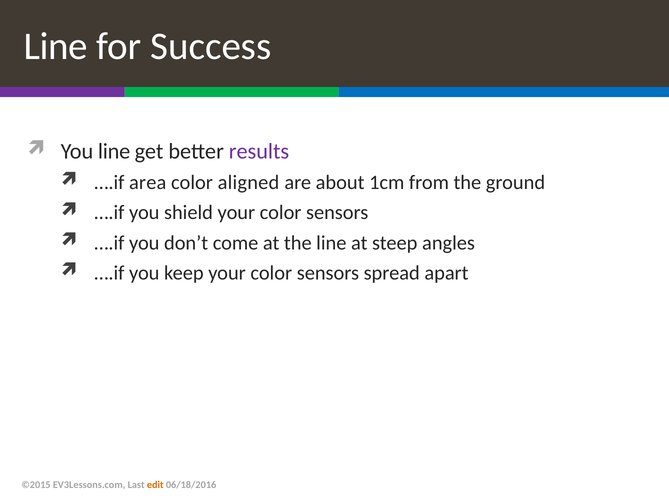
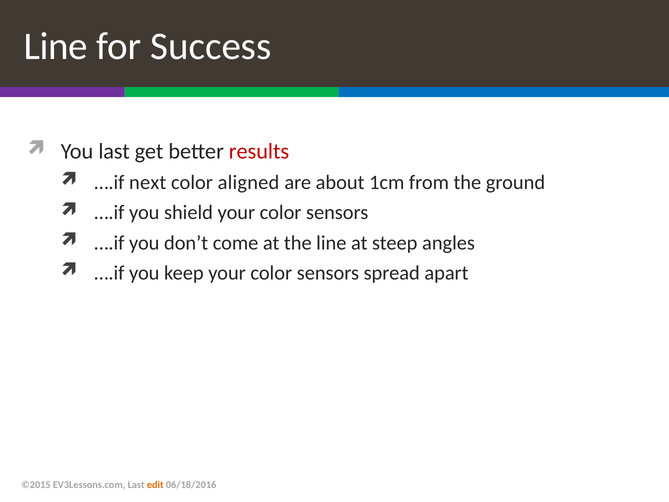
You line: line -> last (114, 151)
results colour: purple -> red (259, 151)
area: area -> next (148, 182)
